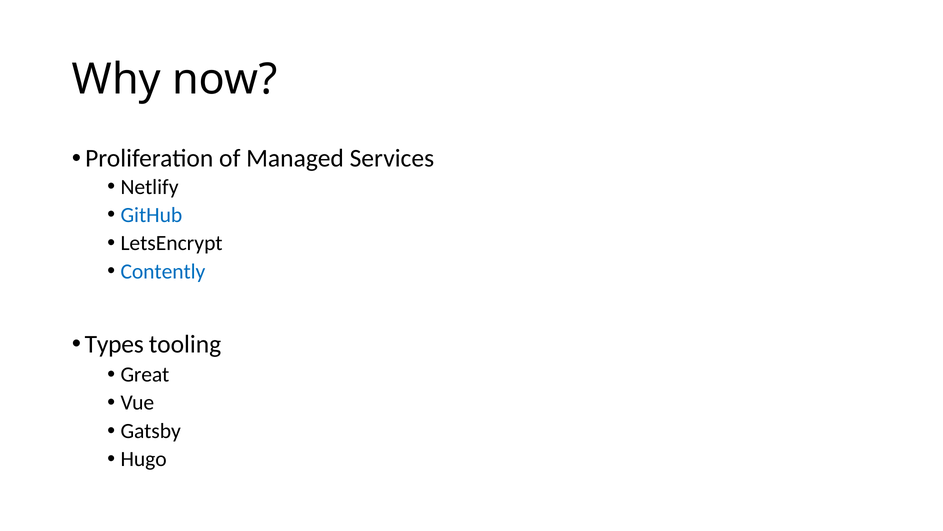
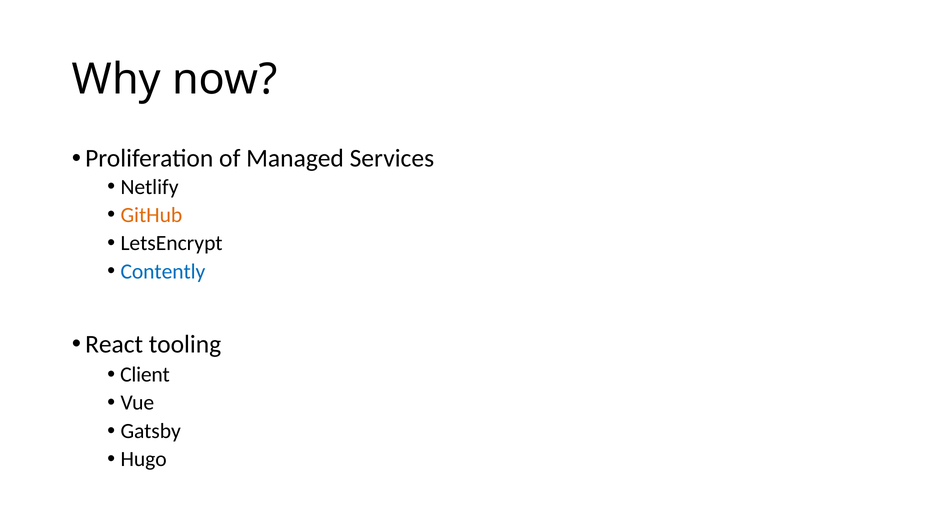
GitHub colour: blue -> orange (151, 215)
Types: Types -> React (114, 344)
Great: Great -> Client (145, 374)
